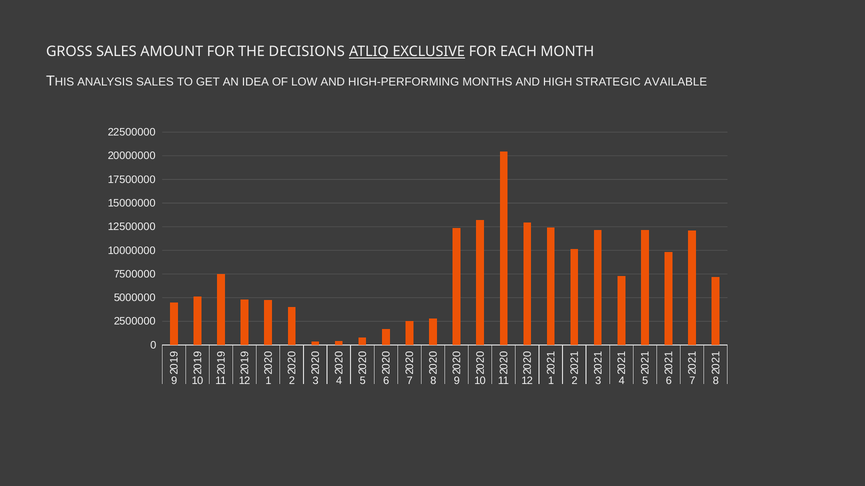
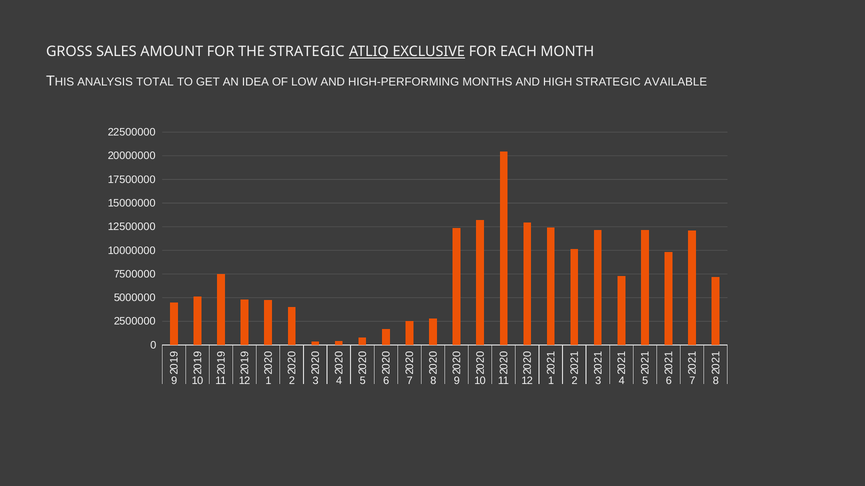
THE DECISIONS: DECISIONS -> STRATEGIC (307, 52)
ANALYSIS SALES: SALES -> TOTAL (155, 82)
